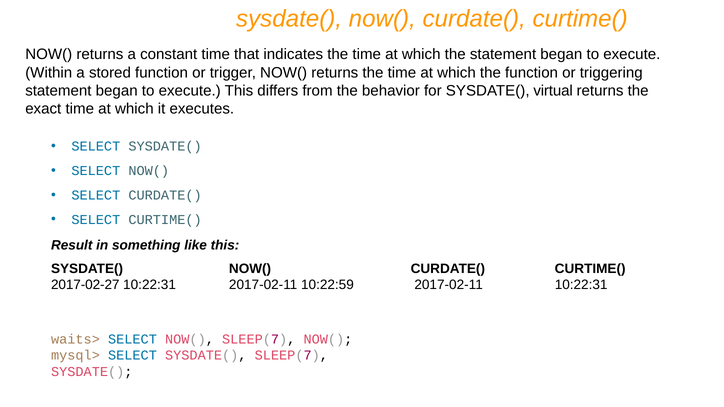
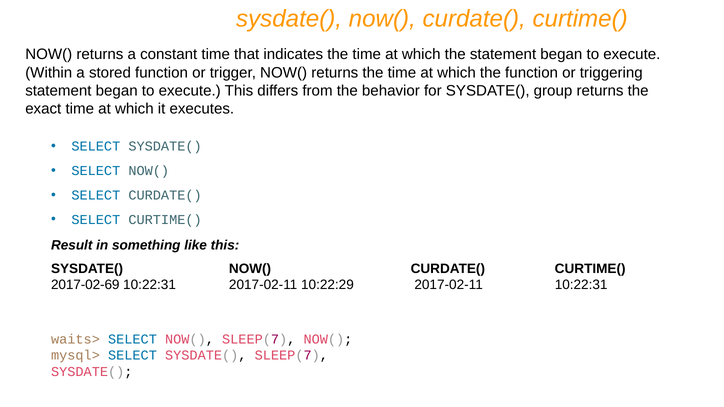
virtual: virtual -> group (553, 91)
2017-02-27: 2017-02-27 -> 2017-02-69 (85, 285)
10:22:59: 10:22:59 -> 10:22:29 (327, 285)
